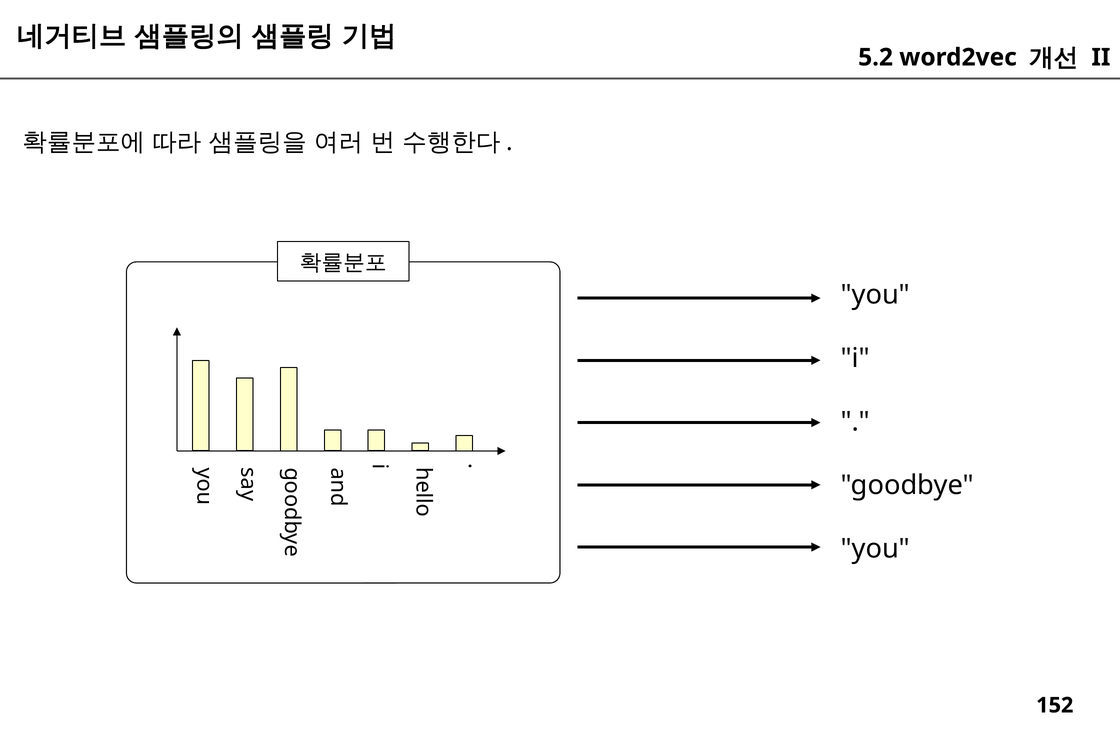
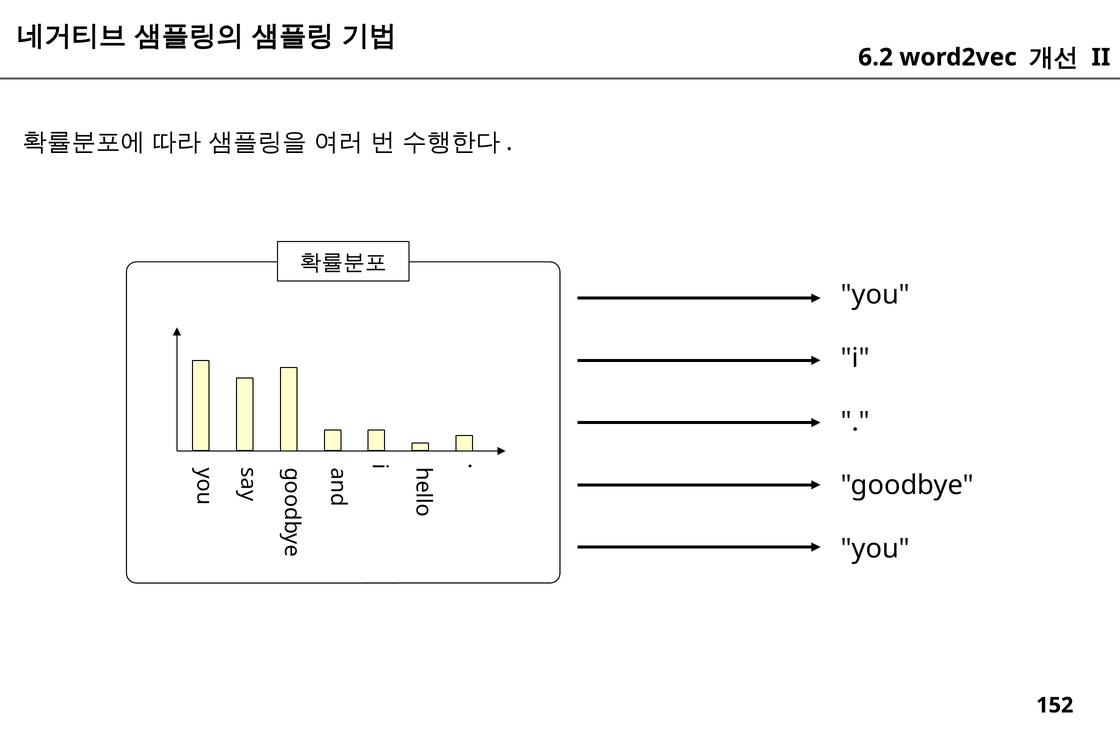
5.2: 5.2 -> 6.2 (876, 57)
